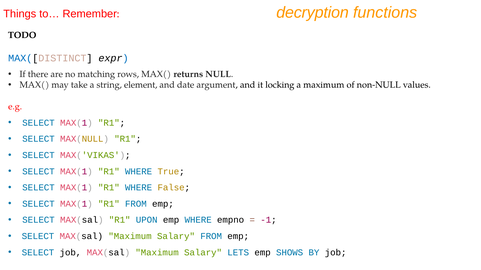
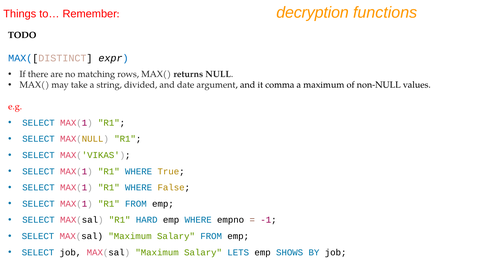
element: element -> divided (141, 85)
locking: locking -> comma (280, 85)
UPON: UPON -> HARD (147, 220)
